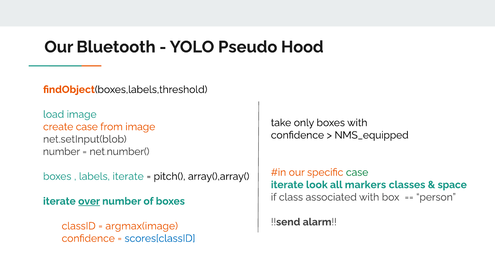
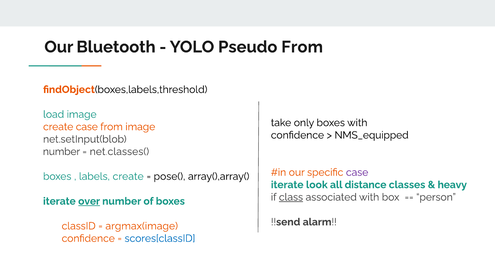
Pseudo Hood: Hood -> From (302, 47)
net.number(: net.number( -> net.classes( (119, 151)
case colour: green -> purple (357, 172)
labels iterate: iterate -> create (128, 176)
pitch(: pitch( -> pose( (170, 176)
markers: markers -> distance (366, 184)
space: space -> heavy (452, 184)
class underline: none -> present (291, 197)
